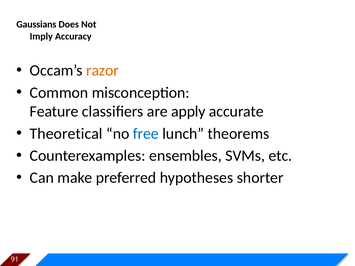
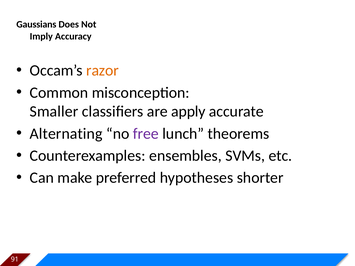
Feature: Feature -> Smaller (54, 112)
Theoretical: Theoretical -> Alternating (66, 134)
free colour: blue -> purple (146, 134)
